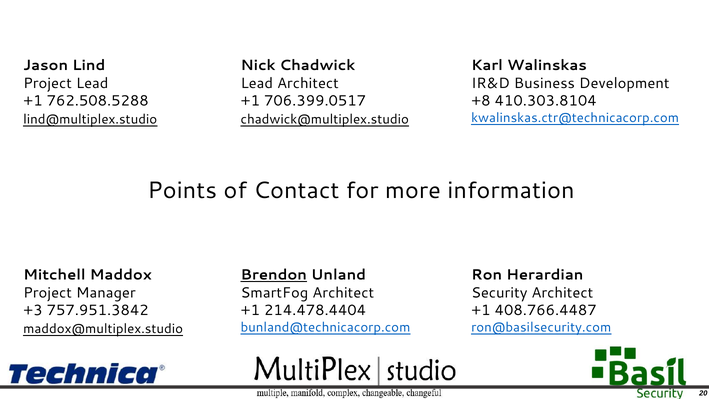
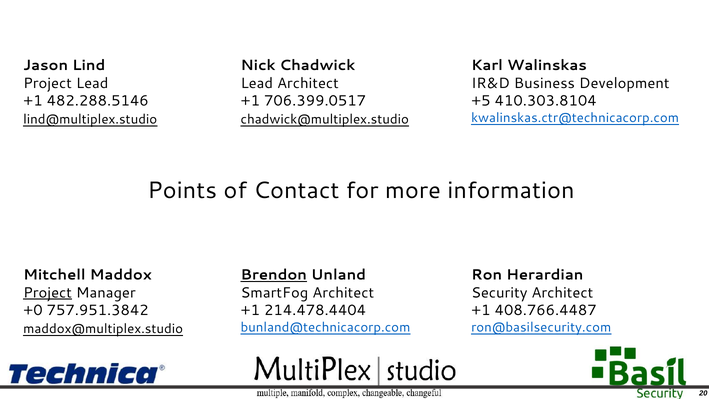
762.508.5288: 762.508.5288 -> 482.288.5146 (98, 101)
+8: +8 -> +5 (481, 101)
Project underline: none -> present (48, 293)
+3: +3 -> +0 (33, 310)
